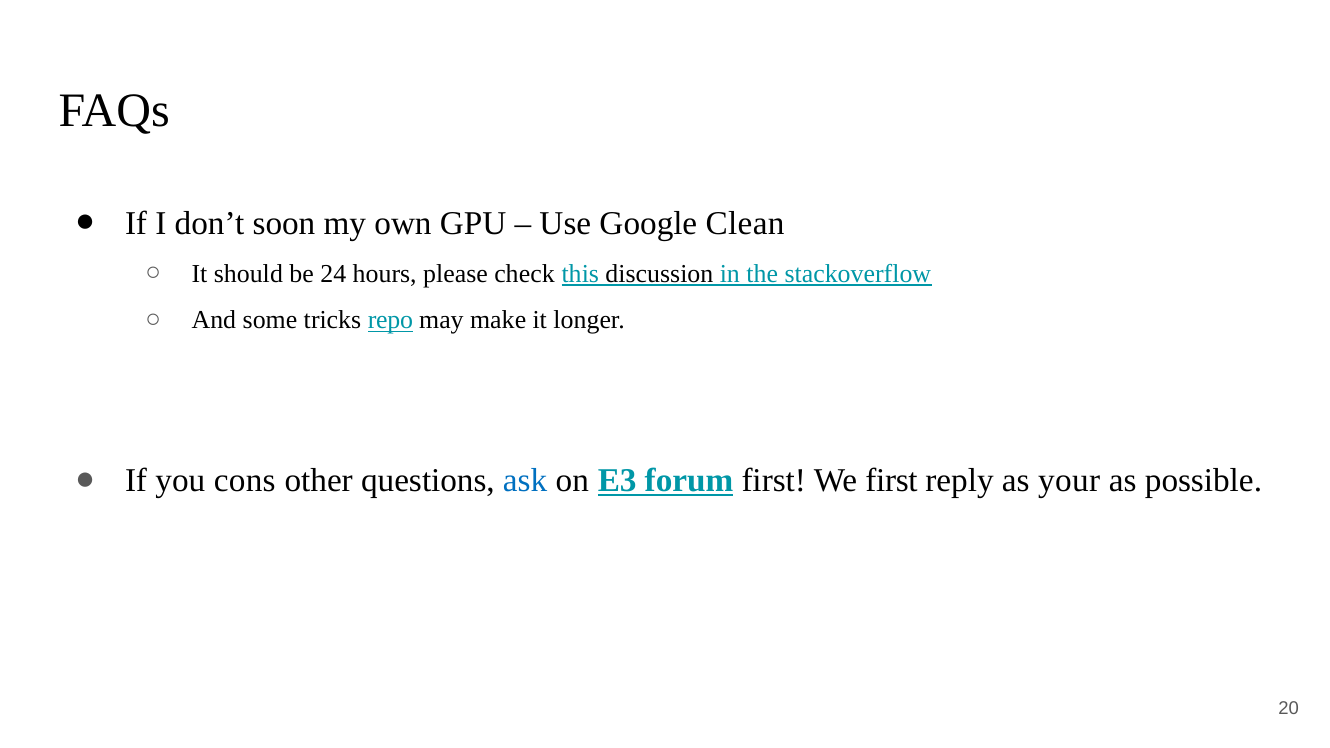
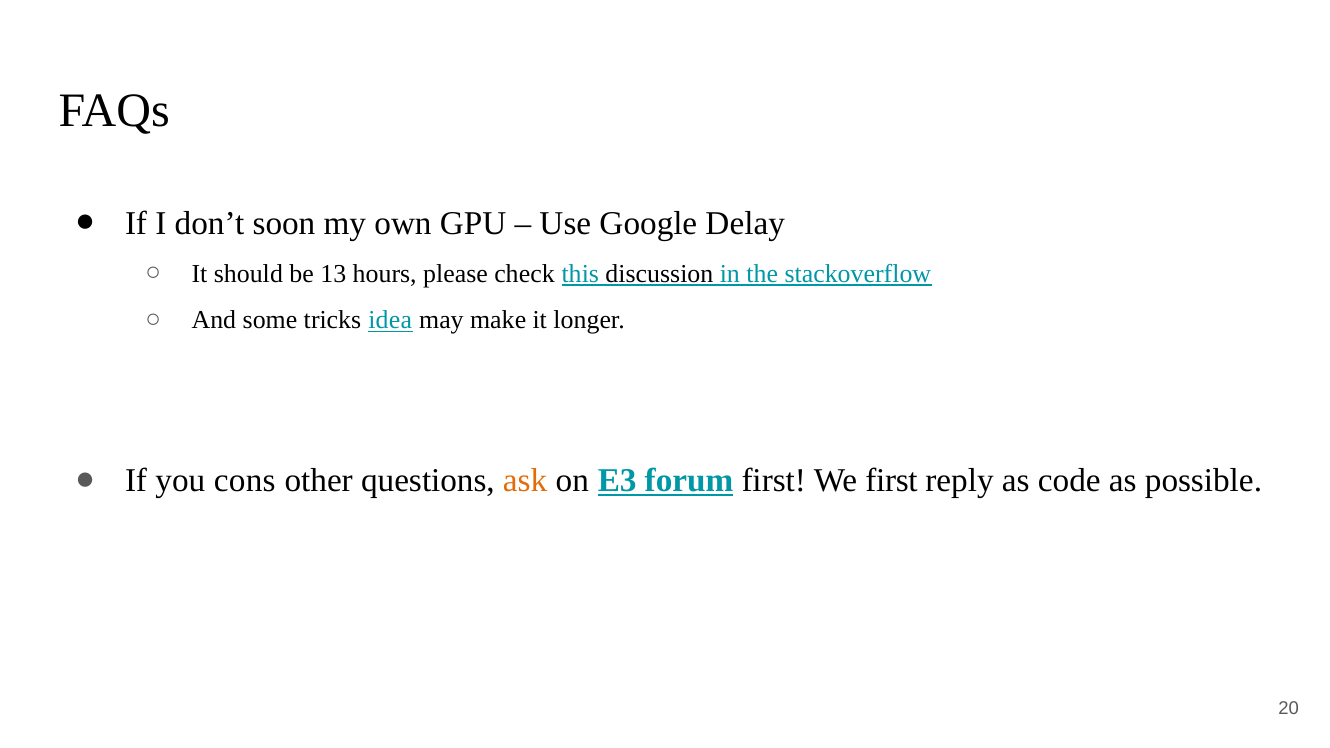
Clean: Clean -> Delay (745, 223)
24: 24 -> 13 (333, 274)
repo: repo -> idea (390, 320)
ask colour: blue -> orange (525, 480)
your: your -> code (1069, 480)
